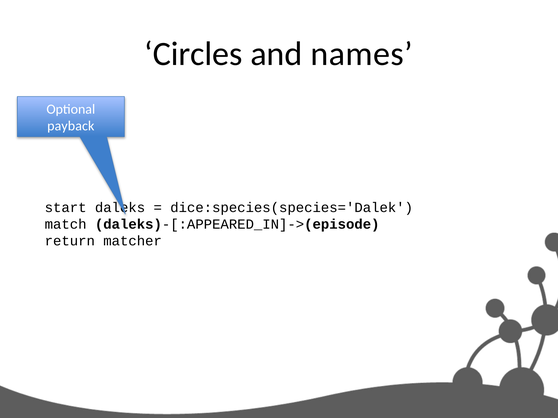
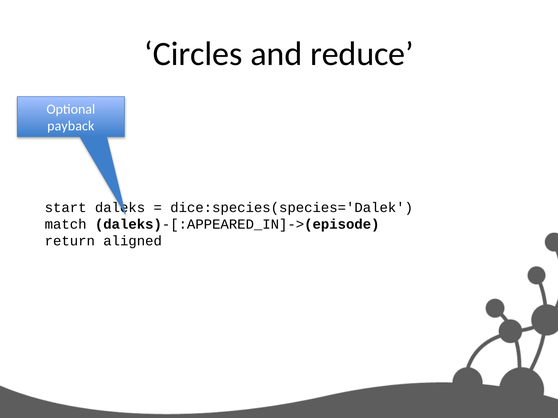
names: names -> reduce (362, 54)
matcher: matcher -> aligned (133, 241)
